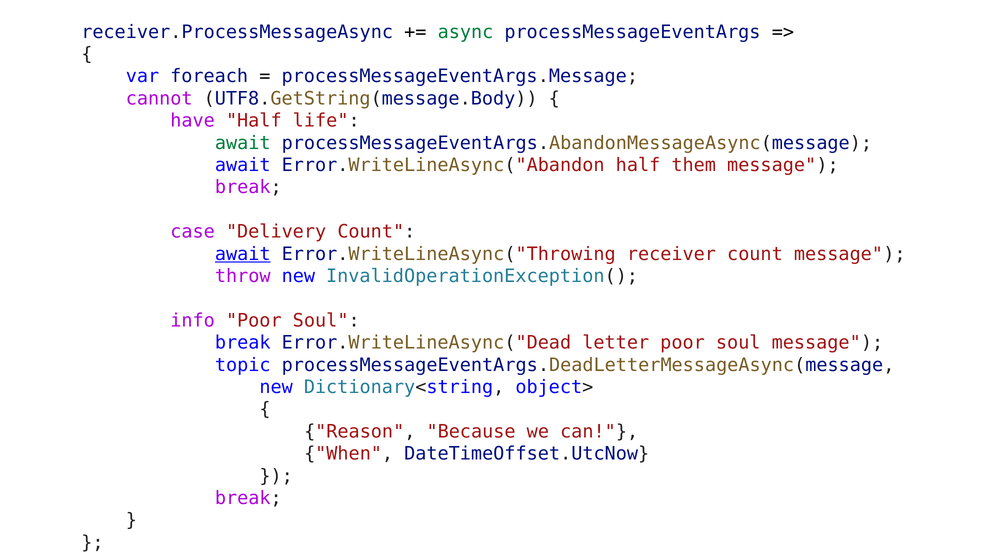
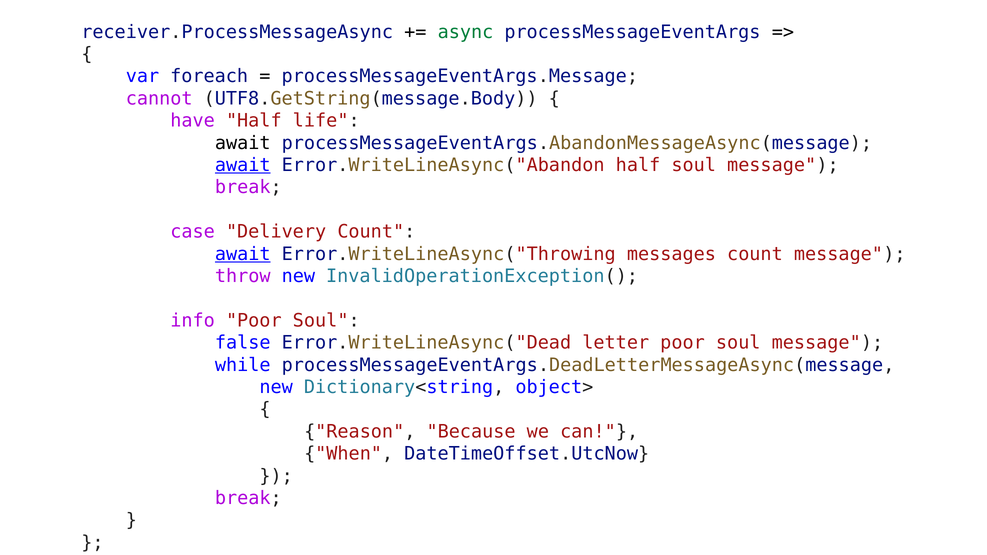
await colour: green -> black (243, 143)
await underline: none -> present (243, 165)
half them: them -> soul (694, 165)
receiver: receiver -> messages (671, 254)
break: break -> false (243, 343)
topic: topic -> while (243, 365)
